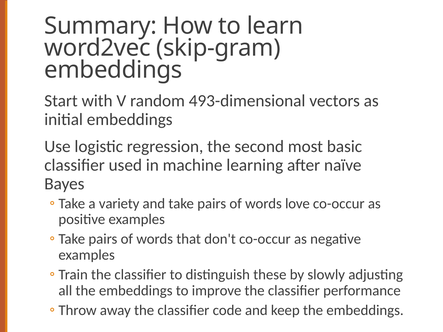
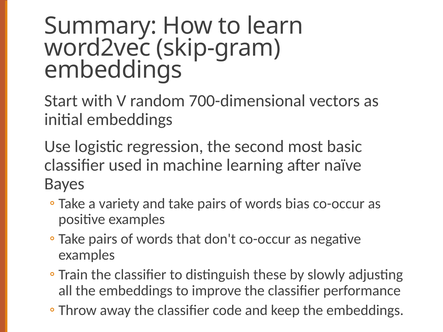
493-dimensional: 493-dimensional -> 700-dimensional (247, 101)
love: love -> bias (297, 204)
